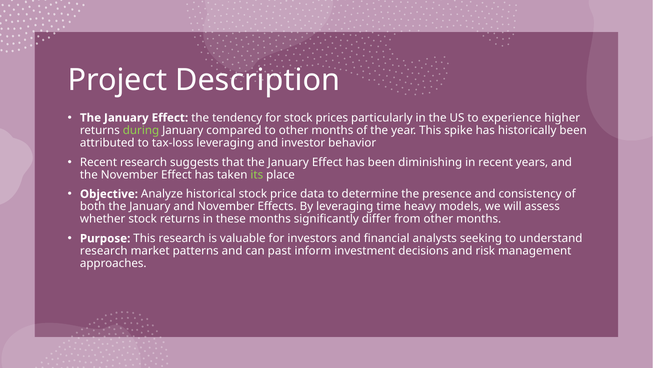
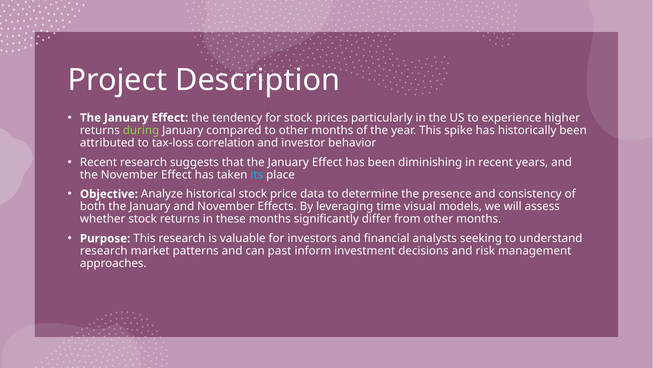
tax-loss leveraging: leveraging -> correlation (225, 143)
its colour: light green -> light blue (257, 174)
heavy: heavy -> visual (420, 206)
